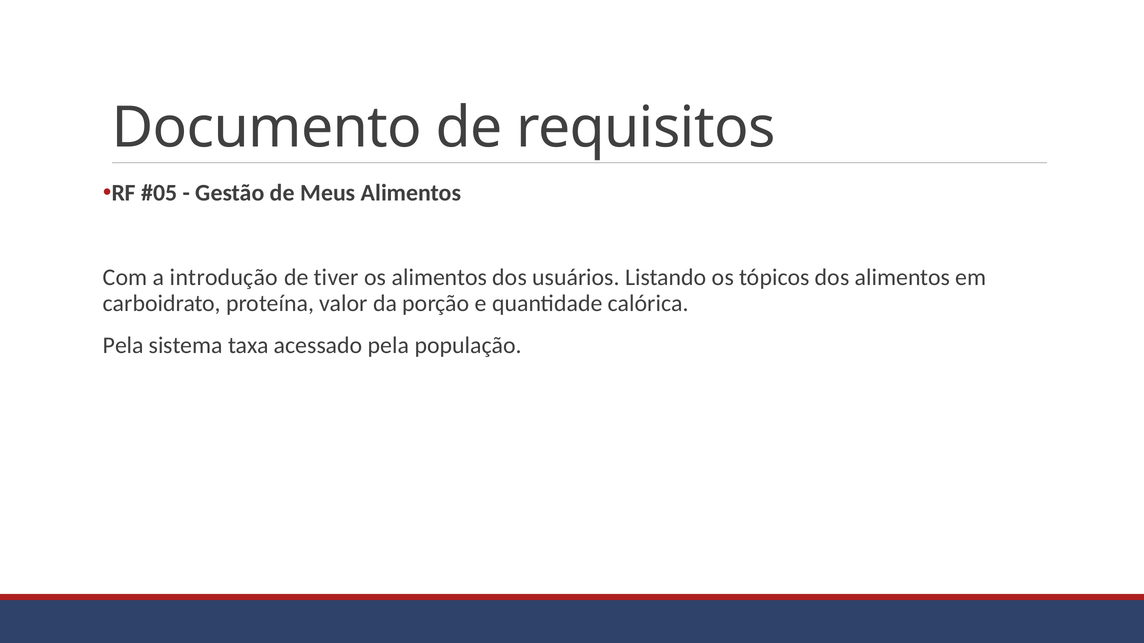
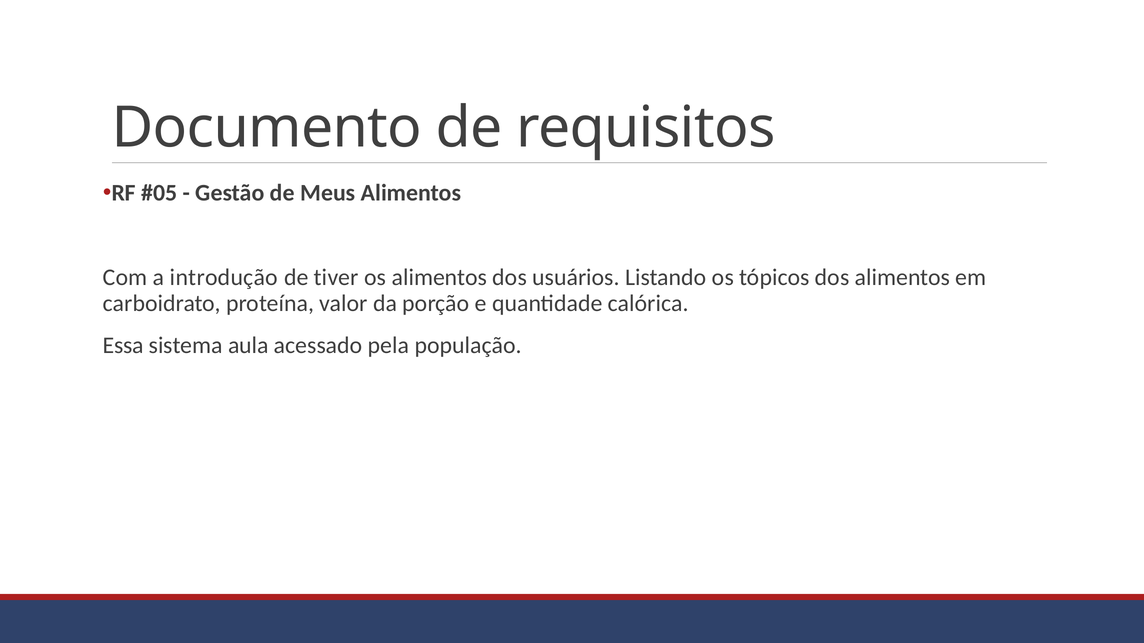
Pela: Pela -> Essa (123, 346)
taxa: taxa -> aula (248, 346)
